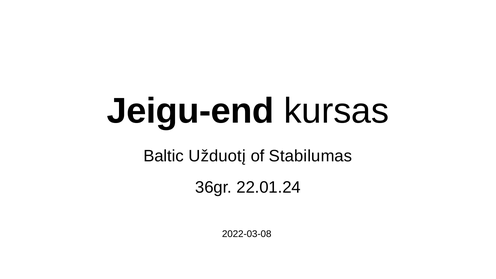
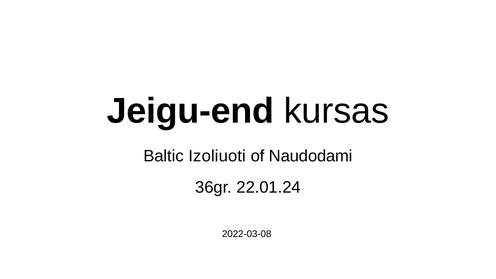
Užduotį: Užduotį -> Izoliuoti (217, 156)
Stabilumas: Stabilumas -> Naudodami (311, 156)
